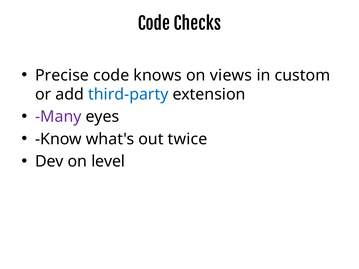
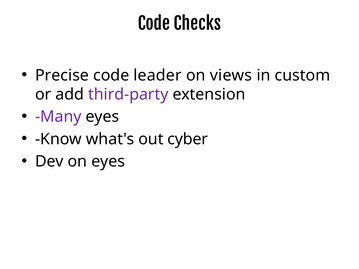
knows: knows -> leader (158, 75)
third-party colour: blue -> purple (128, 94)
twice: twice -> cyber (188, 139)
on level: level -> eyes (108, 161)
